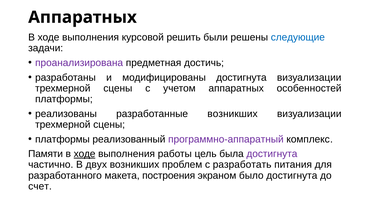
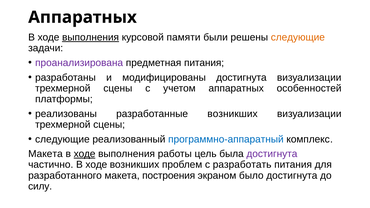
выполнения underline: none -> present (91, 37)
решить: решить -> памяти (184, 37)
следующие colour: blue -> orange (298, 37)
предметная достичь: достичь -> питания (204, 63)
платформы: платформы -> следующие (62, 139)
программно-аппаратный colour: purple -> blue (226, 139)
Памяти: Памяти -> Макета (45, 154)
частично В двух: двух -> ходе (96, 165)
счет: счет -> силу (40, 186)
